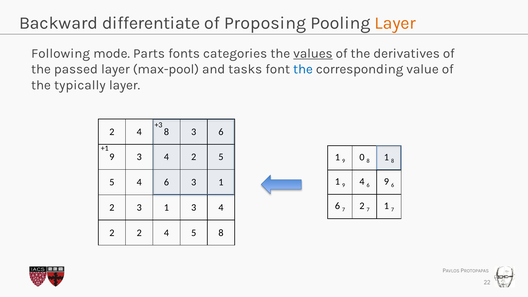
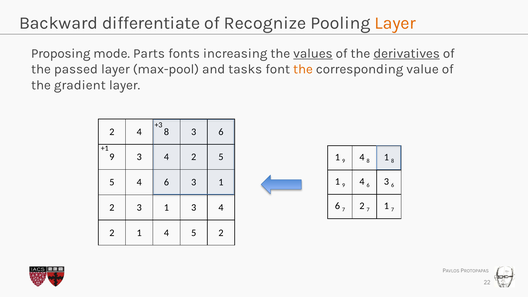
Proposing: Proposing -> Recognize (265, 23)
Following: Following -> Proposing (61, 53)
categories: categories -> increasing (235, 53)
derivatives underline: none -> present (407, 53)
the colour: blue -> orange (303, 69)
typically: typically -> gradient (80, 85)
0: 0 -> 4 (362, 157)
9 4 6 9: 9 -> 3 (386, 182)
2: 2 -> 1 (139, 233)
5 8: 8 -> 2 (221, 233)
